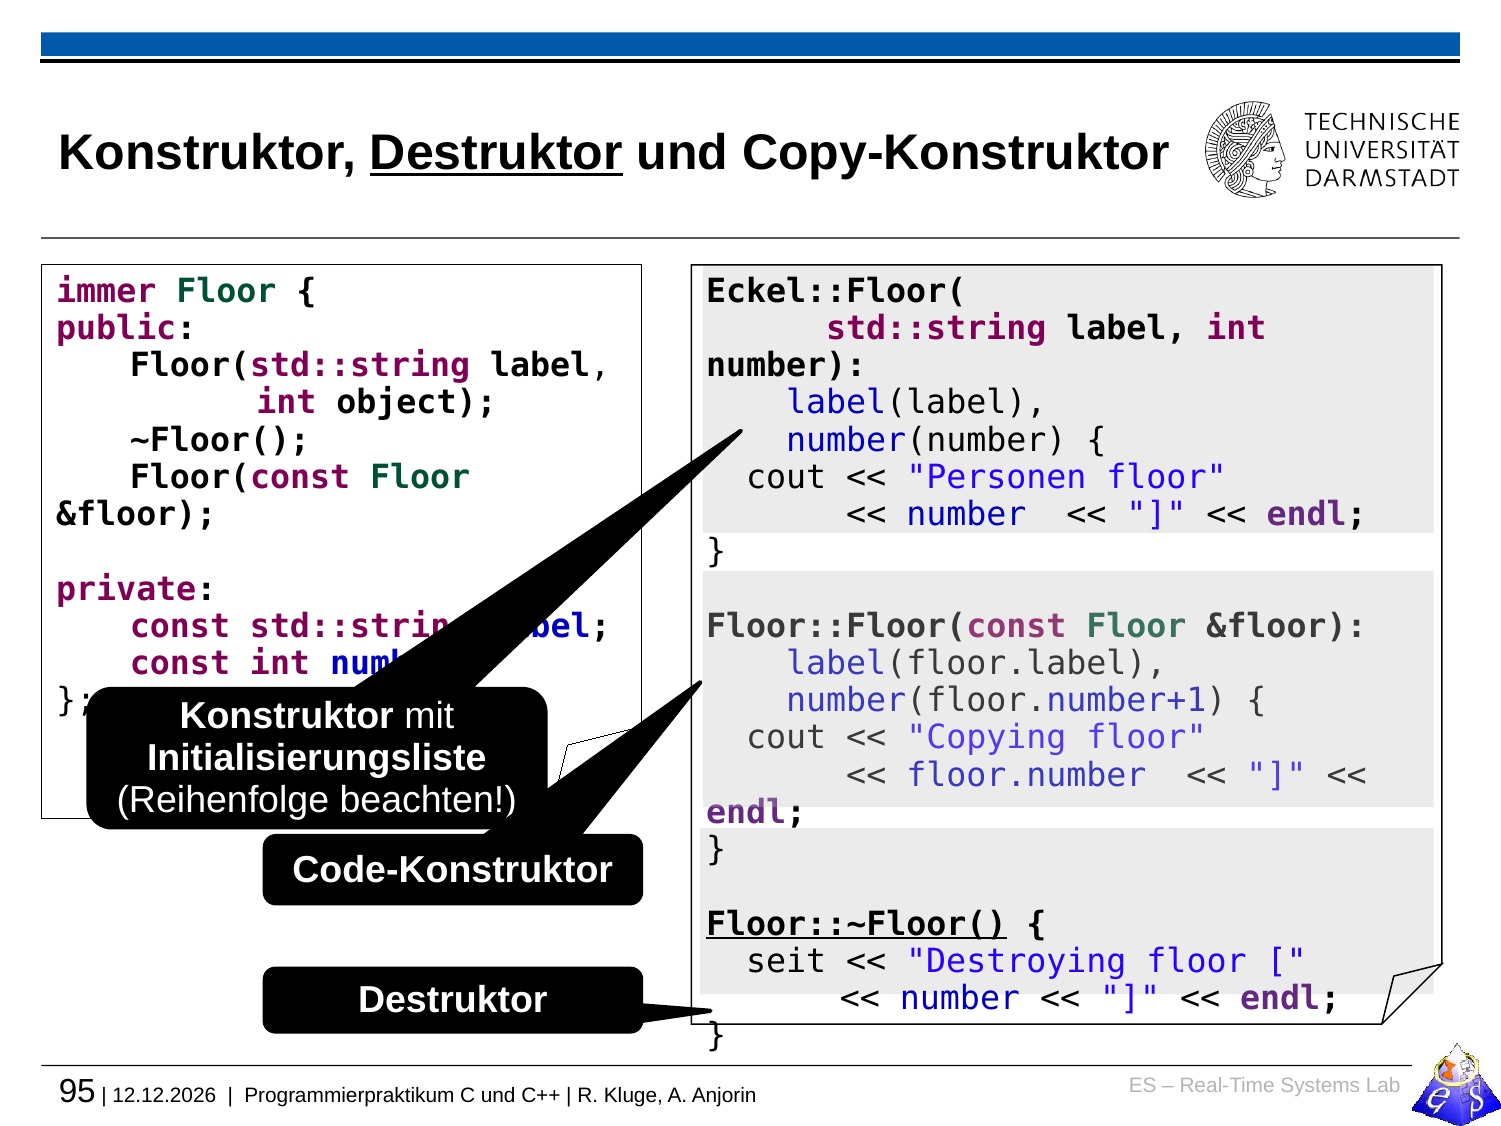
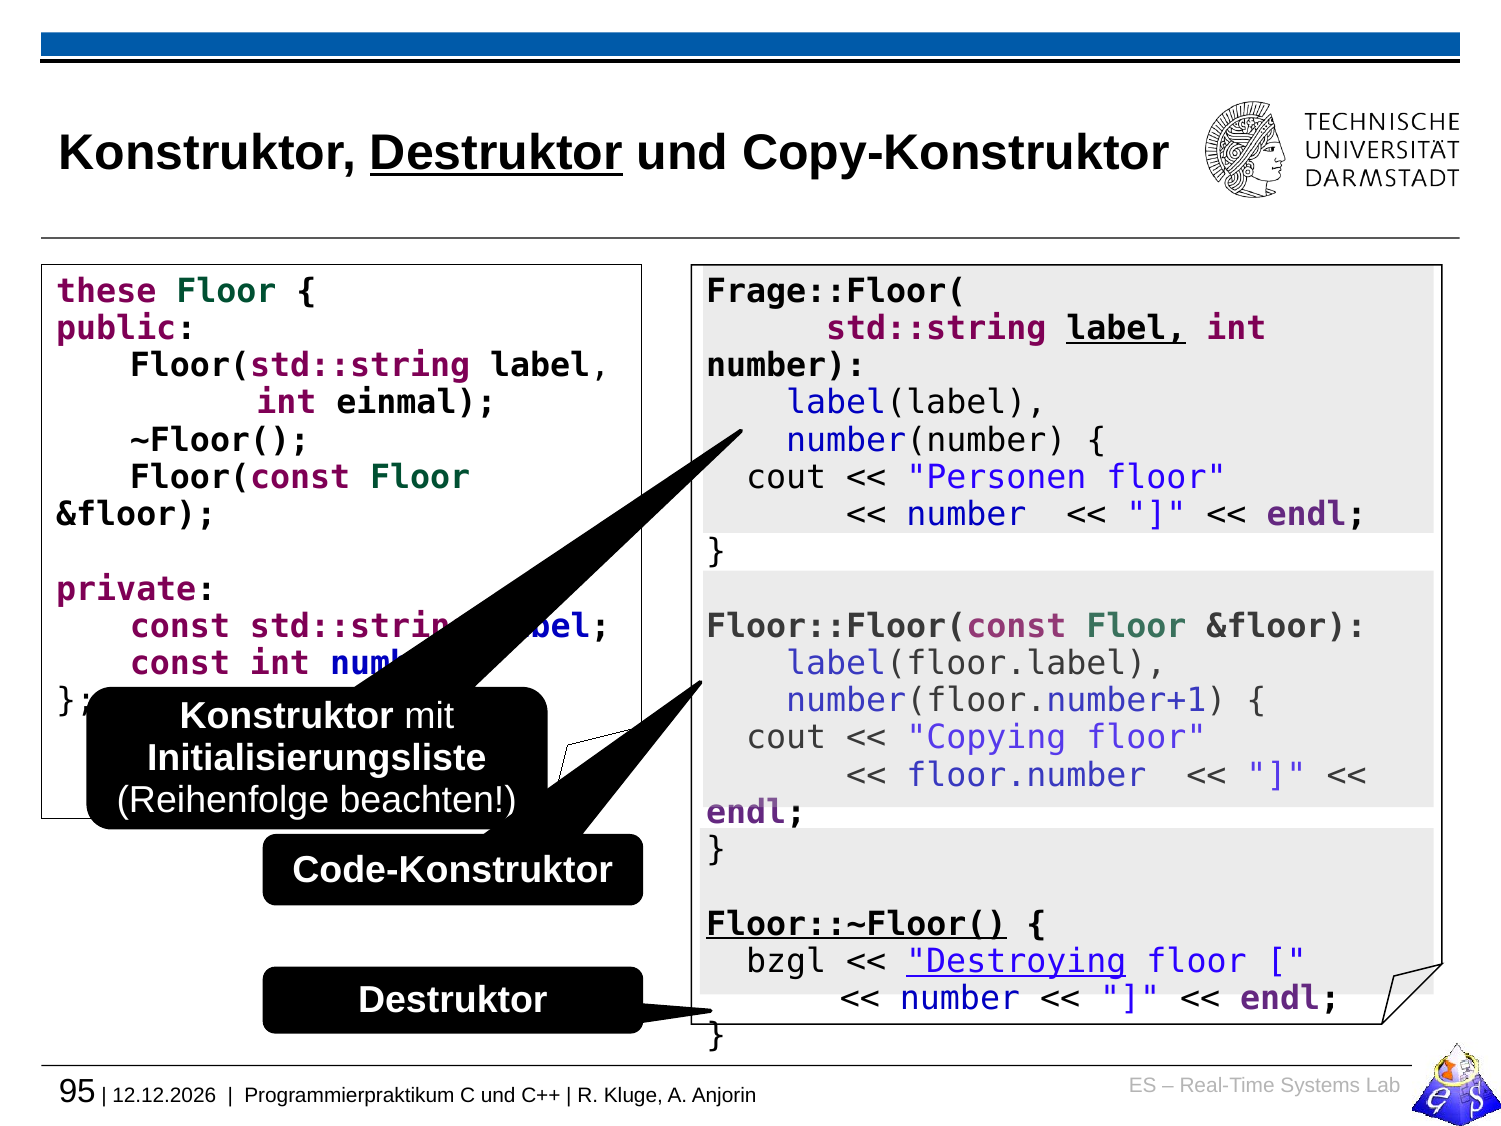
immer: immer -> these (106, 291)
Eckel::Floor(: Eckel::Floor( -> Frage::Floor( (836, 291)
label underline: none -> present (1126, 328)
object: object -> einmal (417, 403)
seit: seit -> bzgl (786, 961)
Destroying underline: none -> present (1016, 961)
